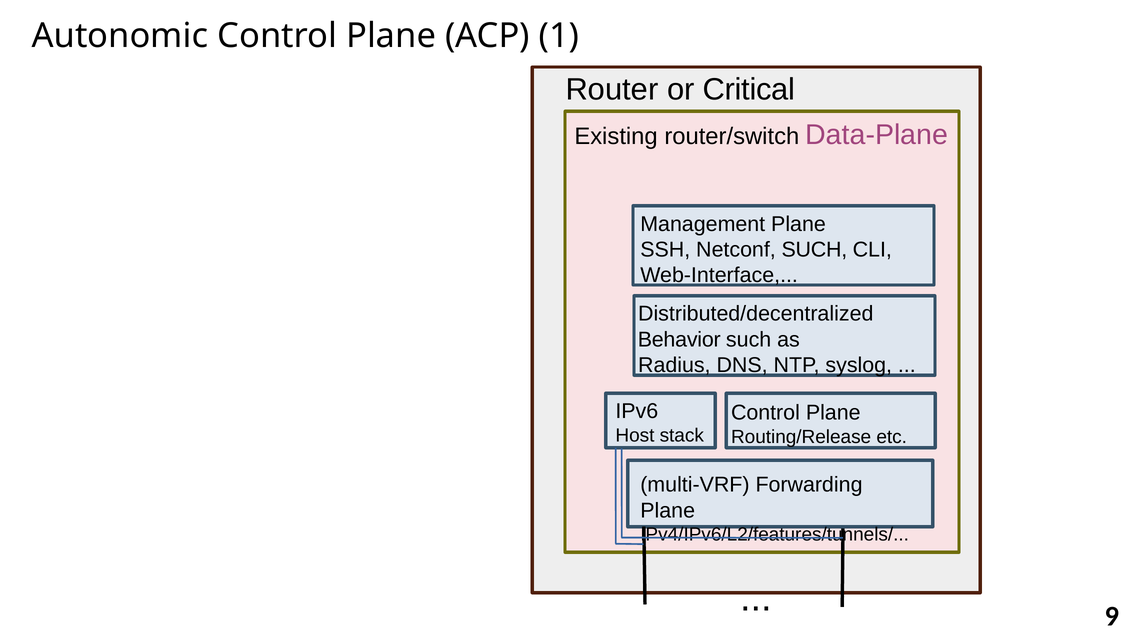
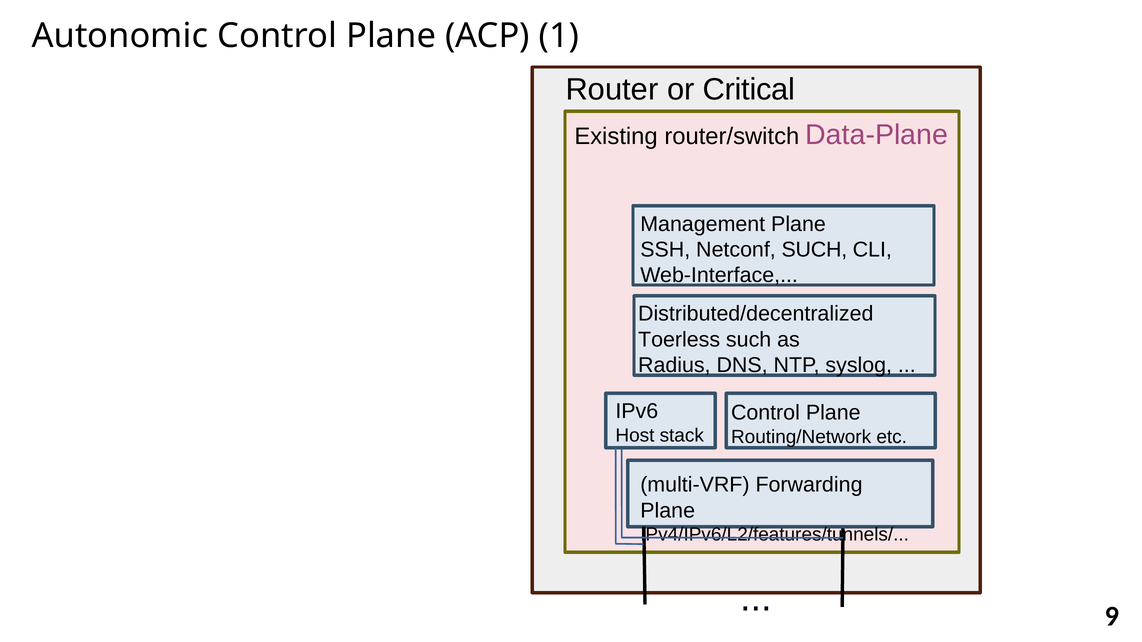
Behavior: Behavior -> Toerless (679, 340)
Routing/Release: Routing/Release -> Routing/Network (801, 437)
